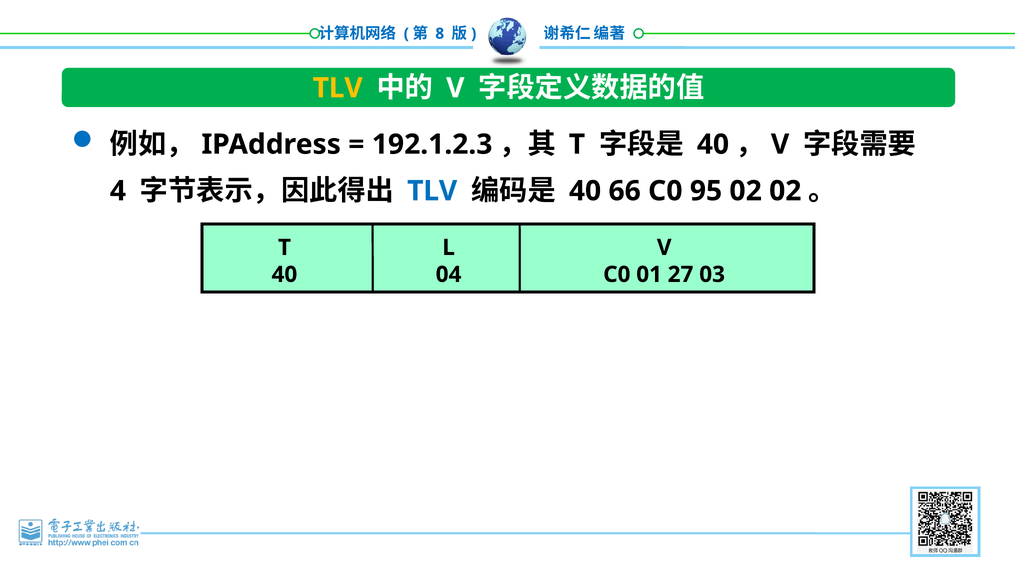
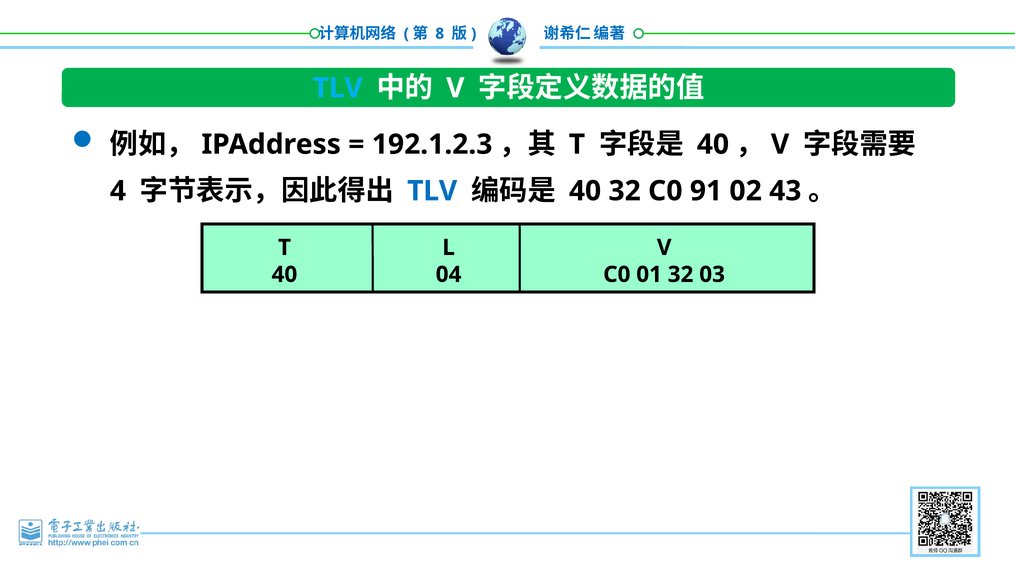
TLV colour: yellow -> light blue (338, 88)
40 66: 66 -> 32 (625, 191)
95: 95 -> 91 (706, 191)
02 02: 02 -> 43 (785, 191)
01 27: 27 -> 32 (681, 274)
